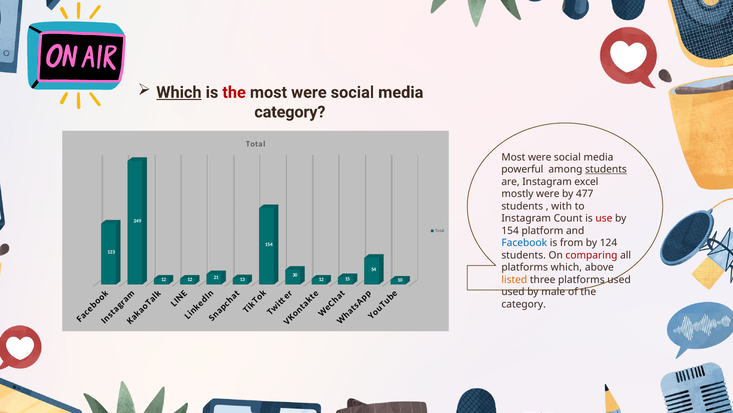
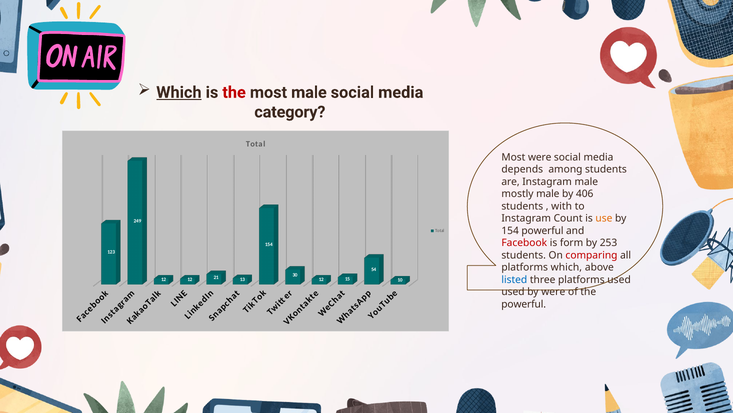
were: were -> male (309, 92)
powerful: powerful -> depends (522, 169)
students underline: present -> none (606, 169)
Instagram excel: excel -> male (586, 181)
mostly were: were -> male (548, 194)
477: 477 -> 406 (585, 194)
use colour: red -> orange (604, 218)
154 platform: platform -> powerful (542, 230)
Facebook colour: blue -> red (524, 243)
from: from -> form (572, 243)
124: 124 -> 253 (608, 243)
listed colour: orange -> blue (514, 279)
by male: male -> were (553, 291)
category: category -> powerful (524, 304)
